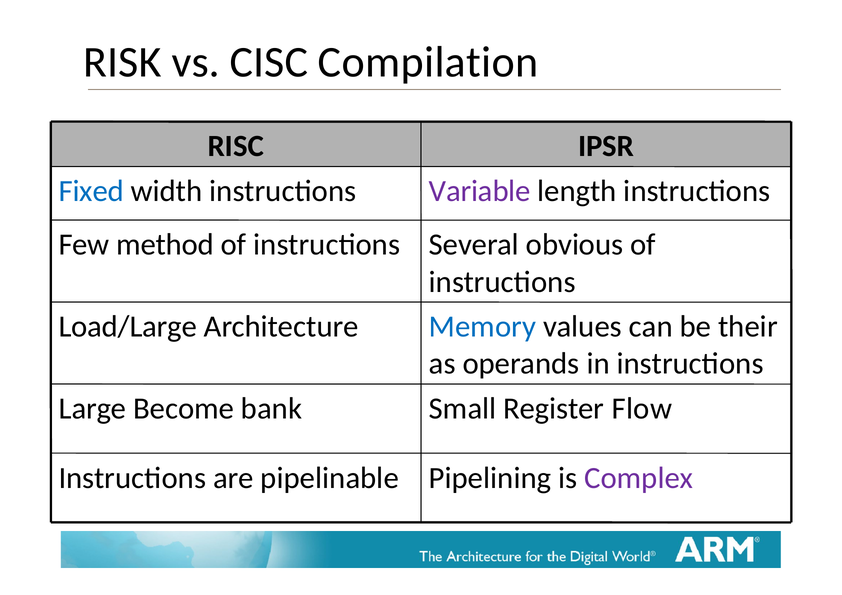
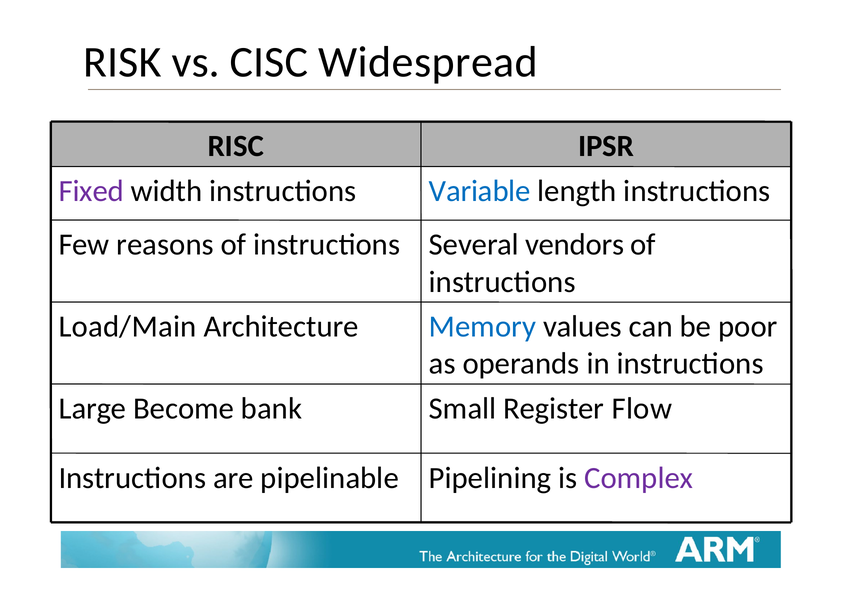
Compilation: Compilation -> Widespread (428, 62)
Fixed colour: blue -> purple (91, 191)
Variable colour: purple -> blue (480, 191)
method: method -> reasons (165, 245)
obvious: obvious -> vendors (575, 245)
Load/Large: Load/Large -> Load/Main (128, 327)
their: their -> poor (748, 327)
